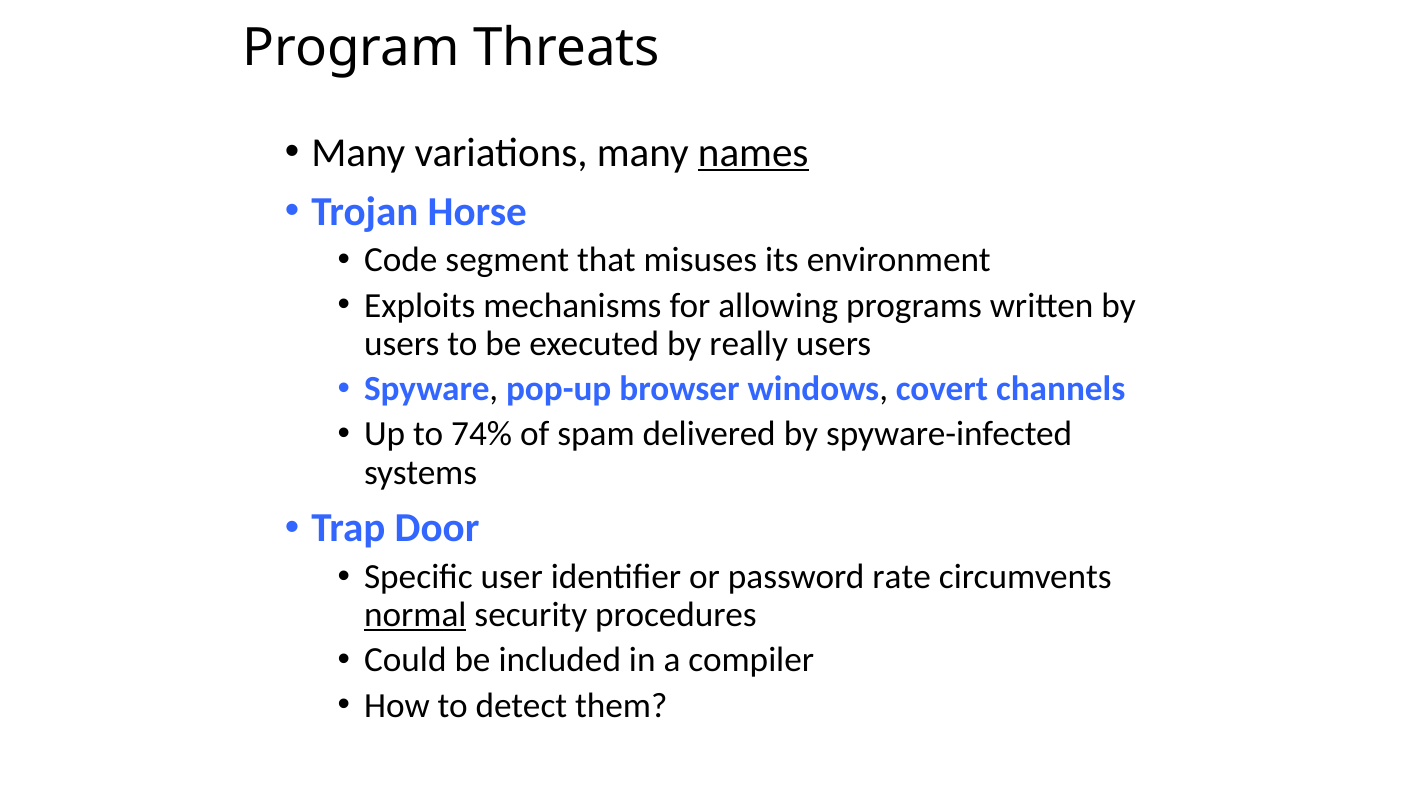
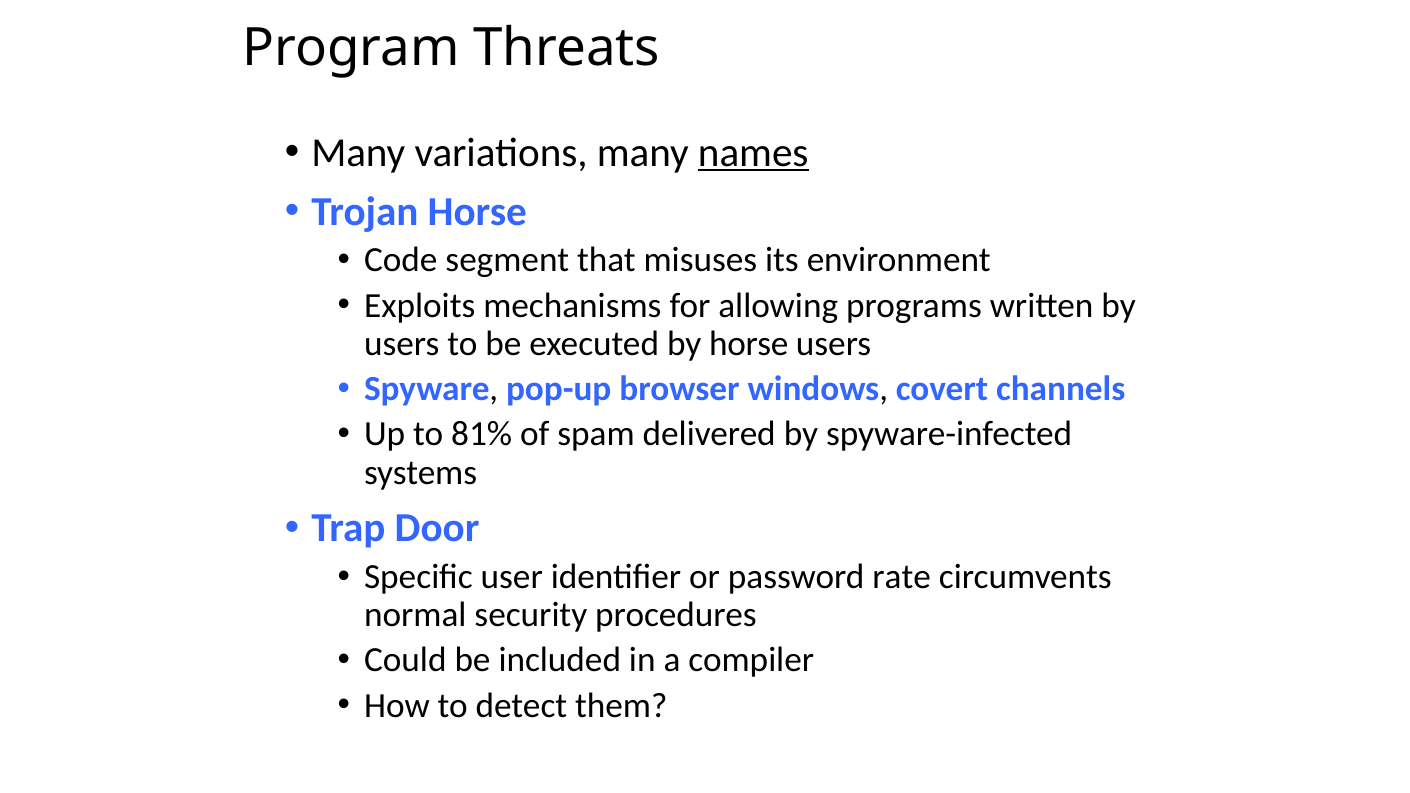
by really: really -> horse (749, 344)
74%: 74% -> 81% (482, 434)
normal underline: present -> none (415, 615)
